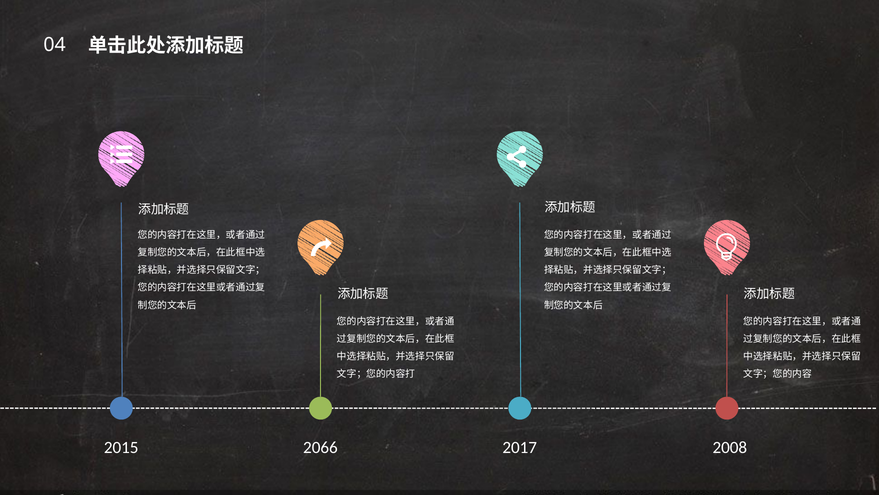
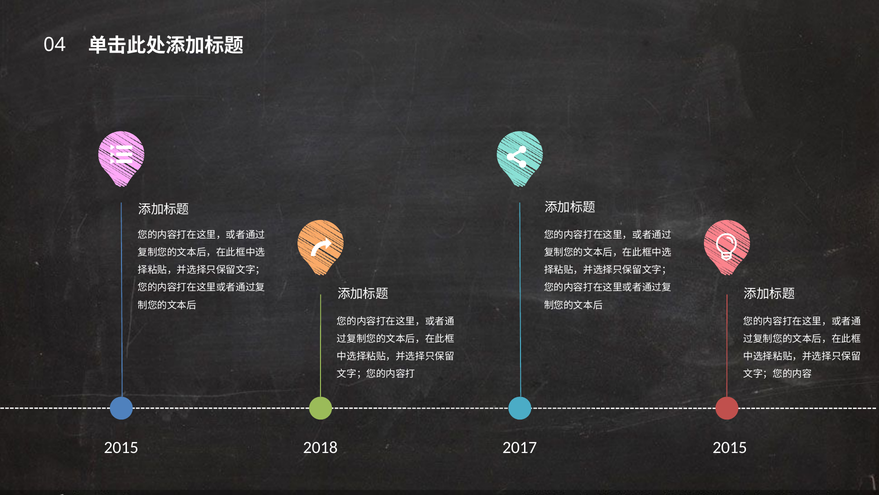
2066: 2066 -> 2018 (320, 447)
2017 2008: 2008 -> 2015 (730, 447)
